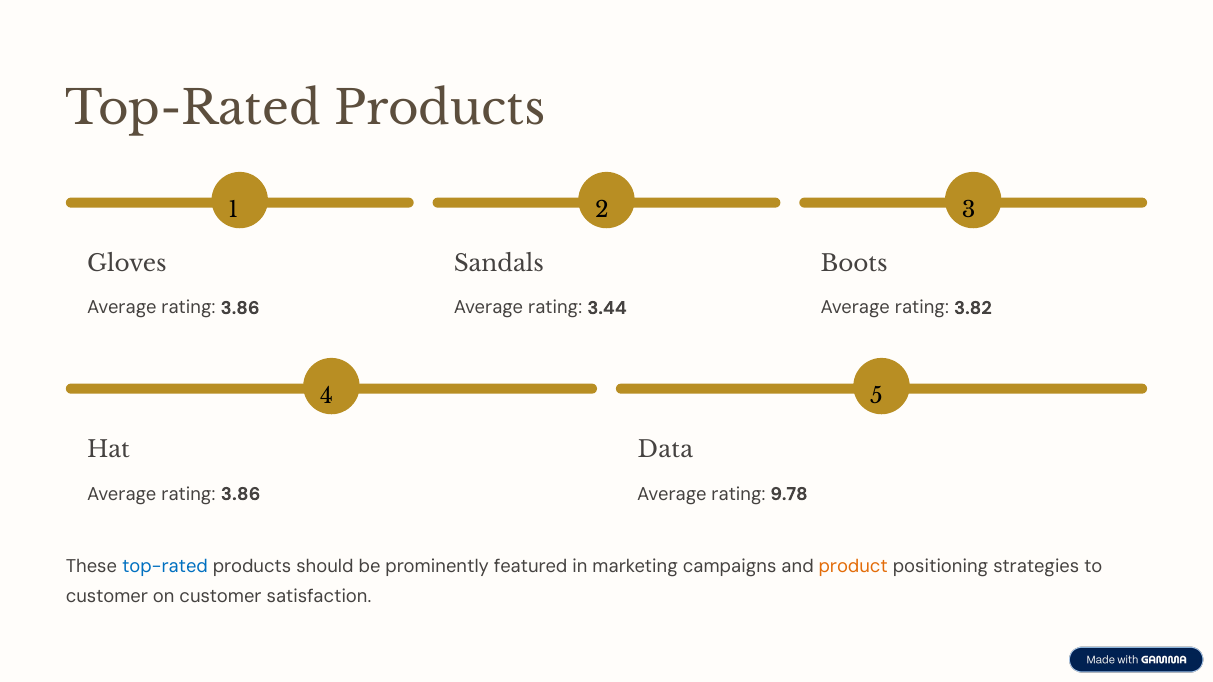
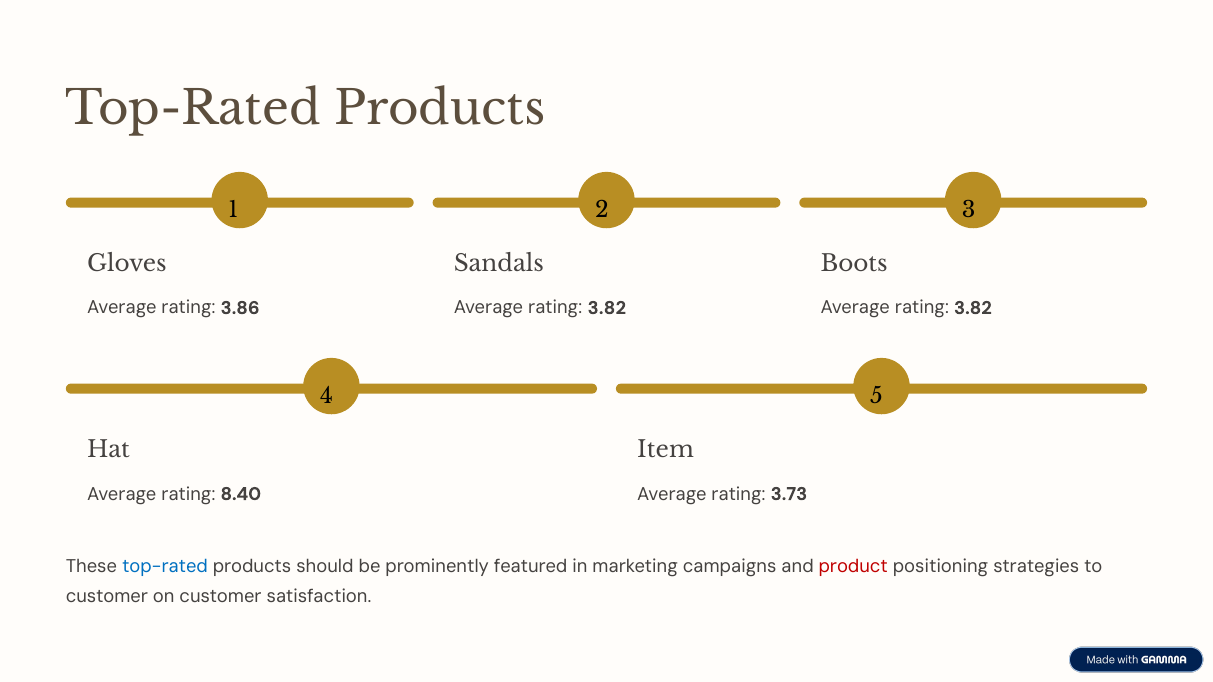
3.44: 3.44 -> 3.82 (607, 308)
Data: Data -> Item (666, 450)
3.86: 3.86 -> 8.40 (241, 494)
9.78: 9.78 -> 3.73 (789, 494)
product colour: orange -> red (853, 567)
